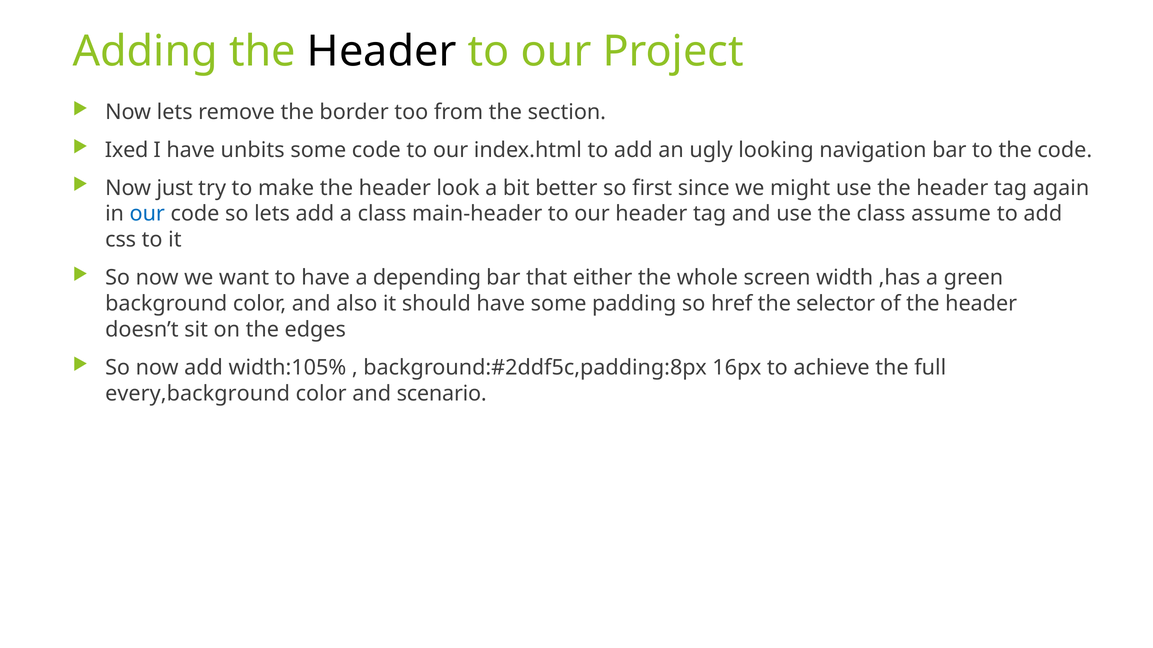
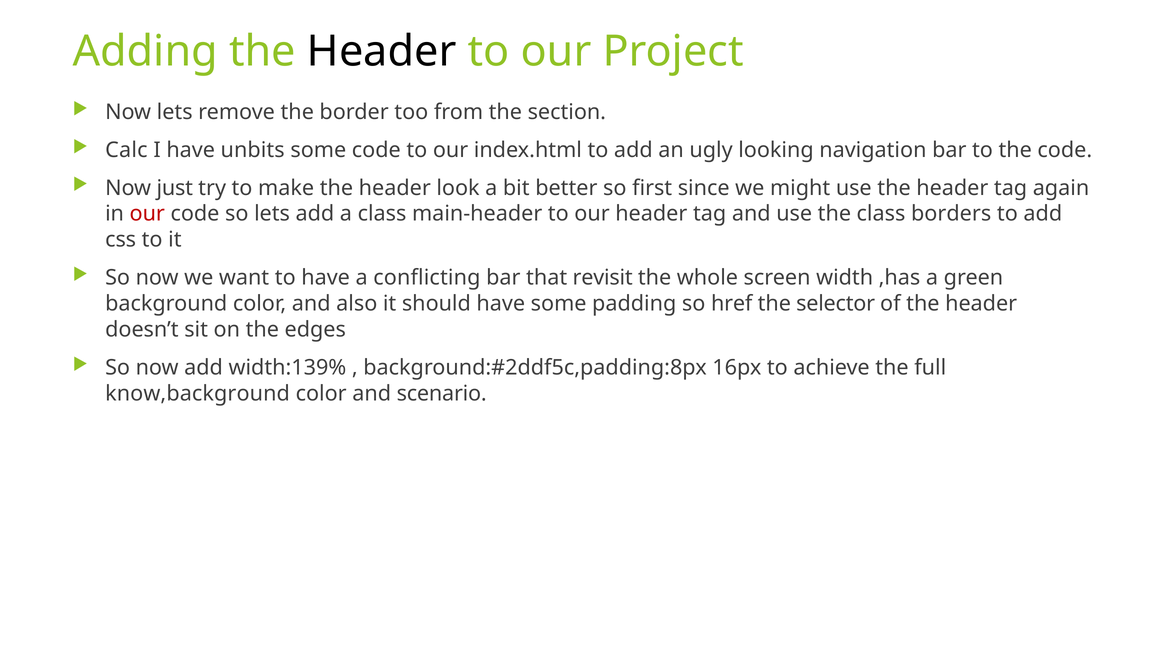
Ixed: Ixed -> Calc (126, 150)
our colour: blue -> red (147, 214)
assume: assume -> borders (951, 214)
depending: depending -> conflicting (427, 278)
either: either -> revisit (603, 278)
width:105%: width:105% -> width:139% (287, 368)
every,background: every,background -> know,background (198, 394)
